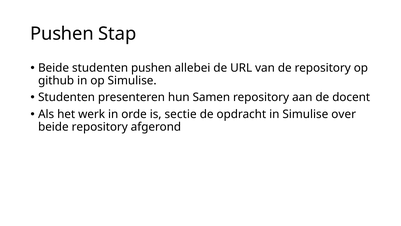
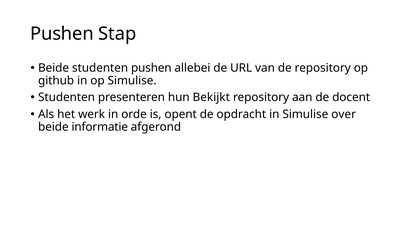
Samen: Samen -> Bekijkt (211, 97)
sectie: sectie -> opent (181, 114)
beide repository: repository -> informatie (100, 127)
